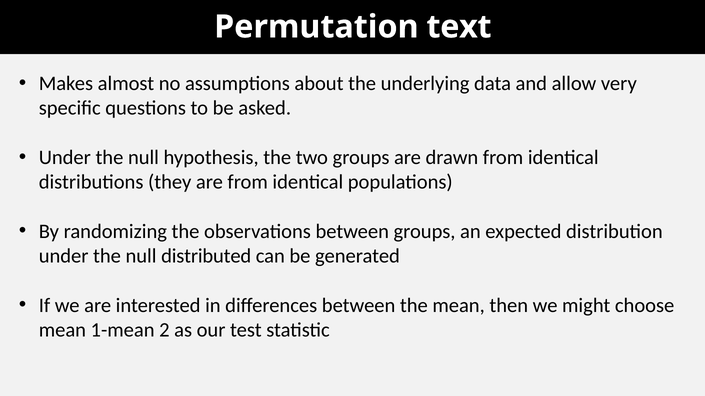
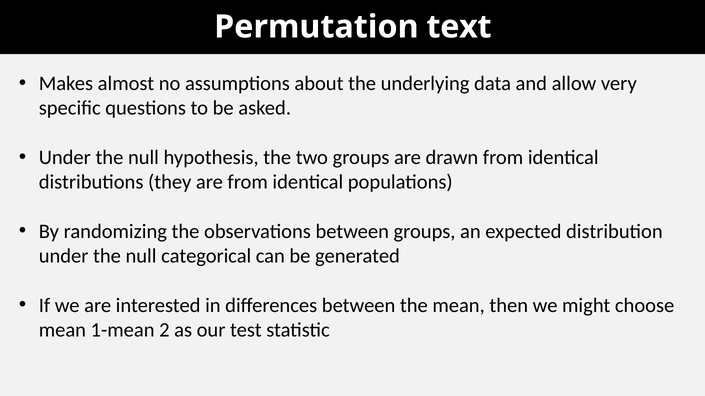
distributed: distributed -> categorical (206, 256)
